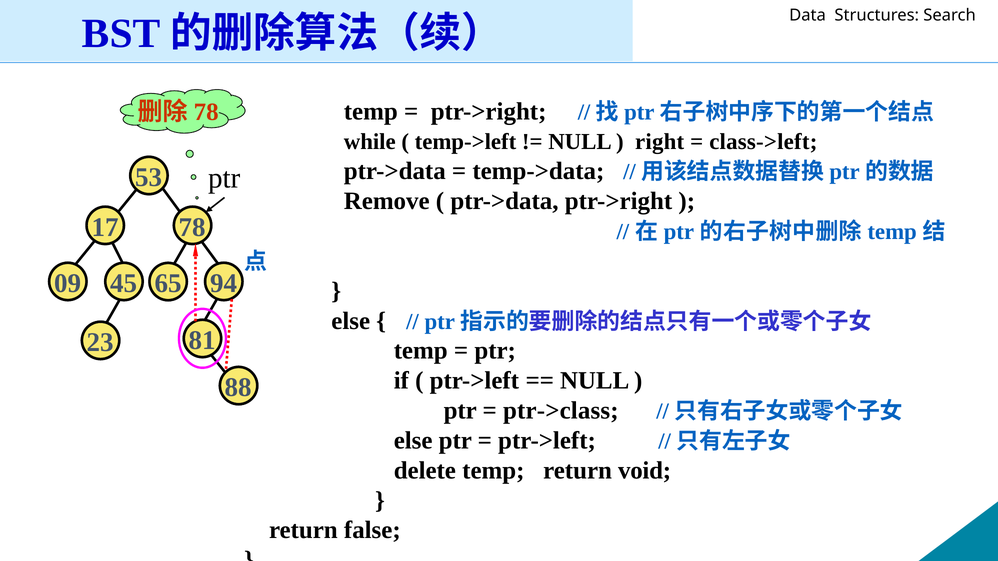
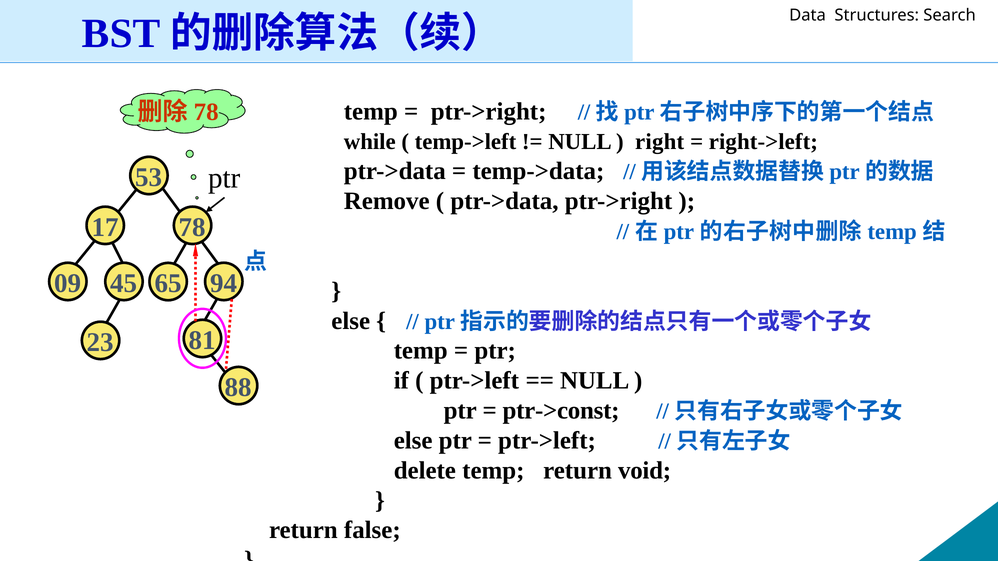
class->left: class->left -> right->left (763, 142)
ptr->class: ptr->class -> ptr->const (561, 411)
